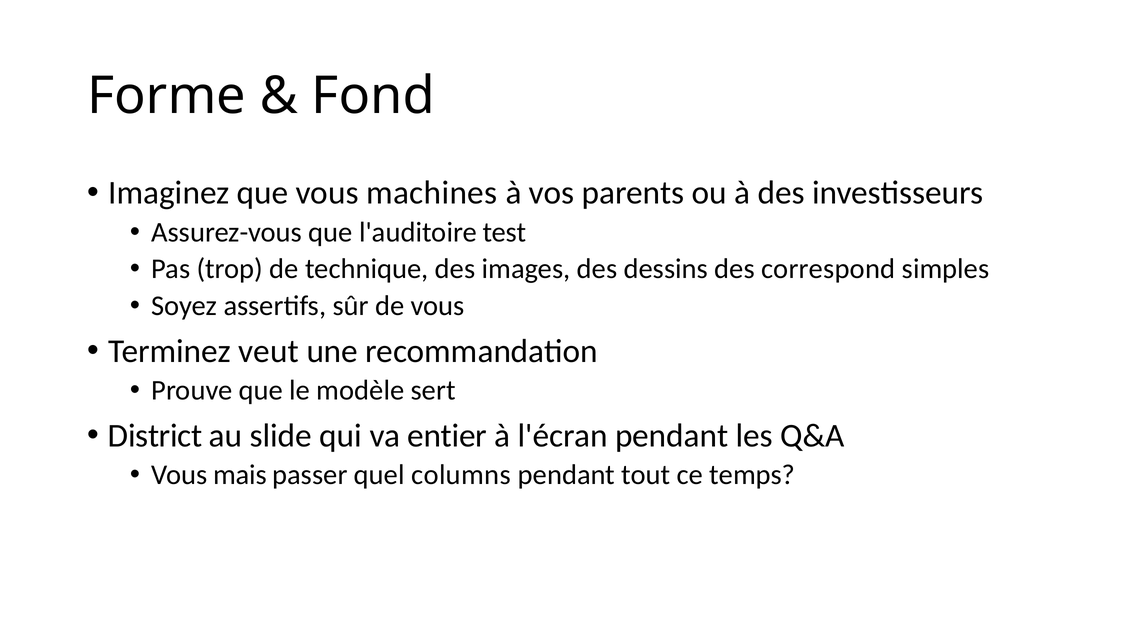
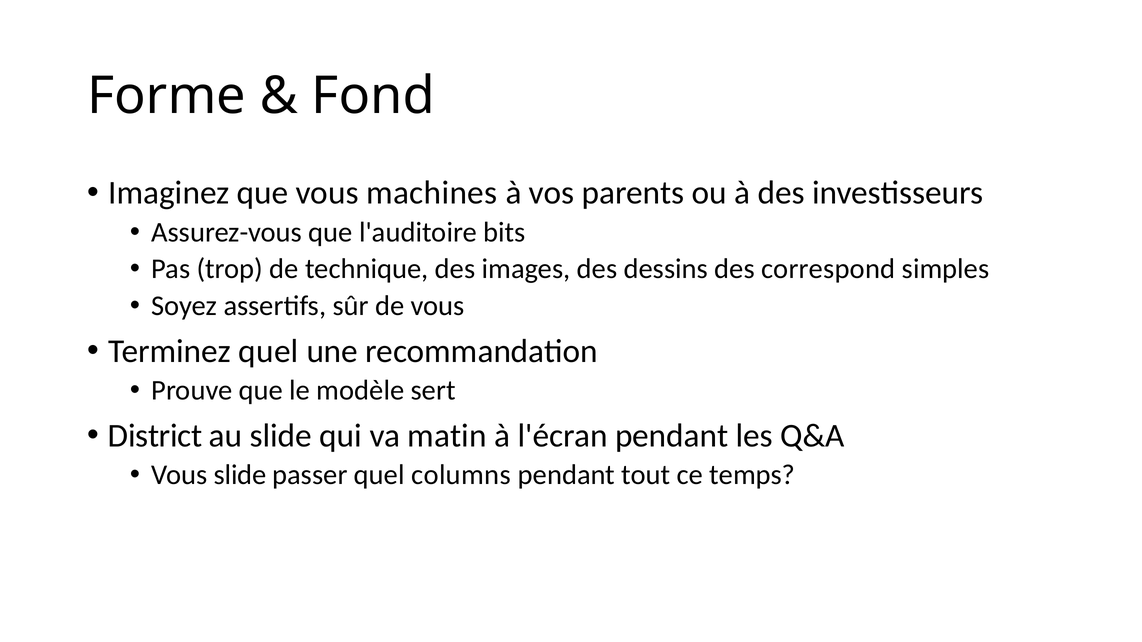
test: test -> bits (504, 232)
Terminez veut: veut -> quel (268, 351)
entier: entier -> matin (447, 436)
Vous mais: mais -> slide (240, 475)
